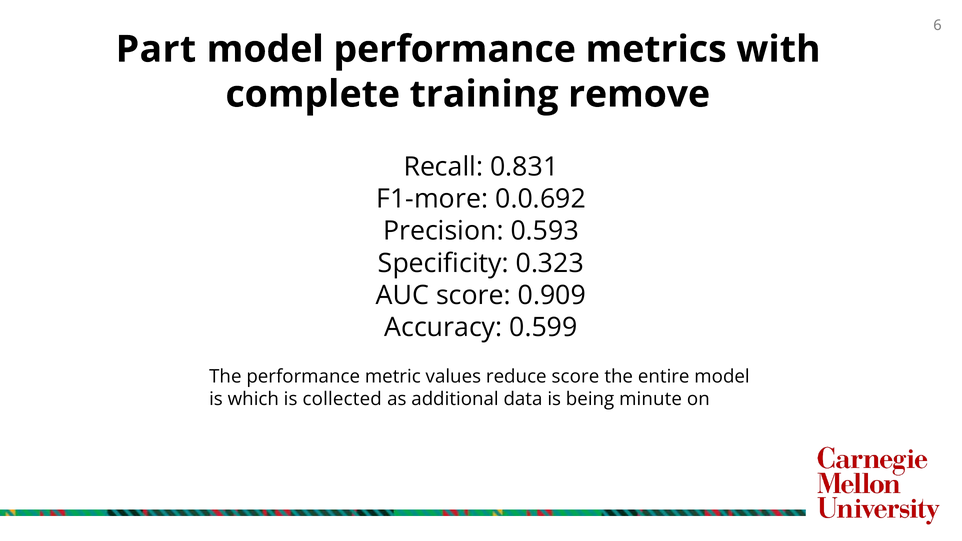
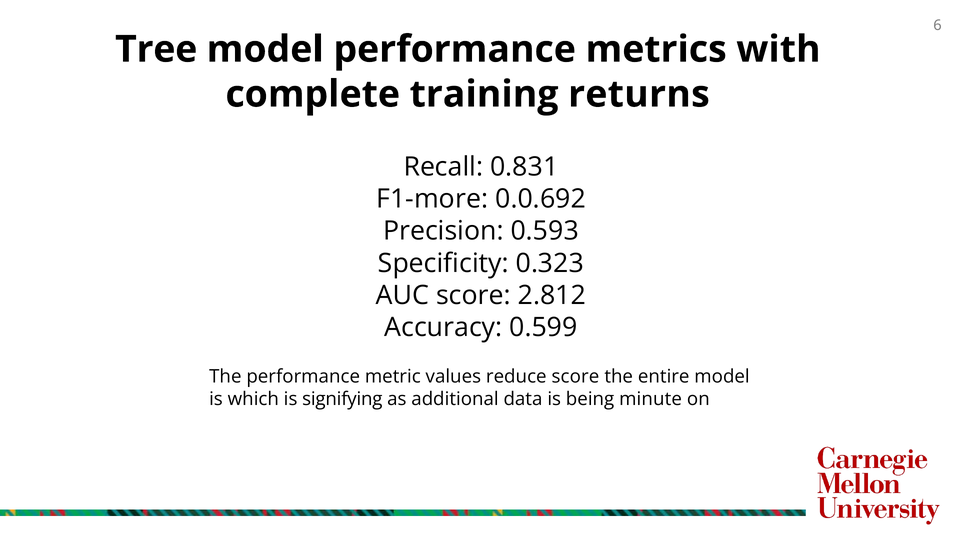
Part: Part -> Tree (156, 49)
remove: remove -> returns (639, 94)
0.909: 0.909 -> 2.812 (552, 295)
collected: collected -> signifying (342, 399)
